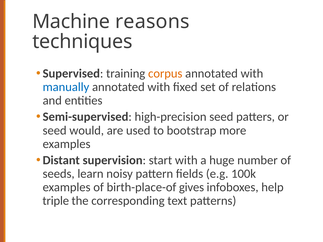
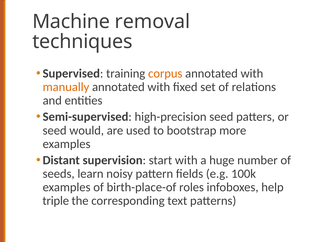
reasons: reasons -> removal (153, 22)
manually colour: blue -> orange (66, 87)
gives: gives -> roles (191, 187)
